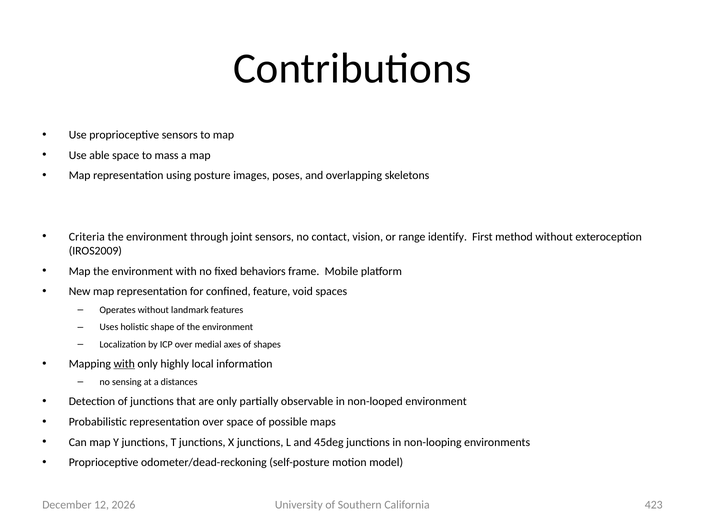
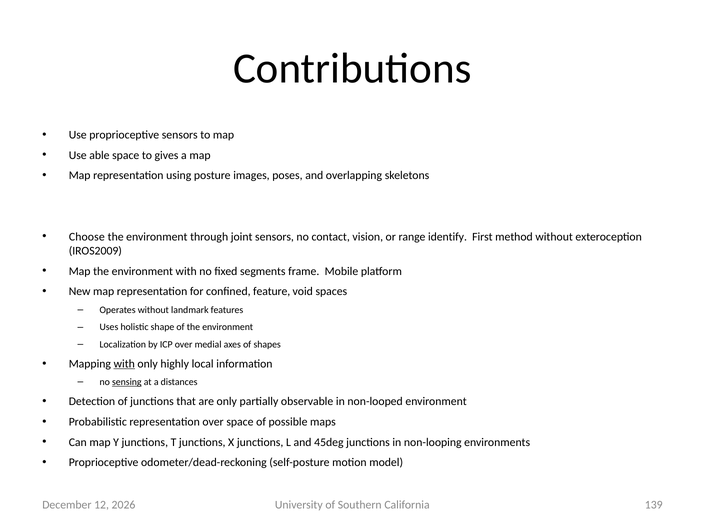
mass: mass -> gives (167, 155)
Criteria: Criteria -> Choose (87, 237)
behaviors: behaviors -> segments (263, 271)
sensing underline: none -> present (127, 382)
423: 423 -> 139 (654, 505)
